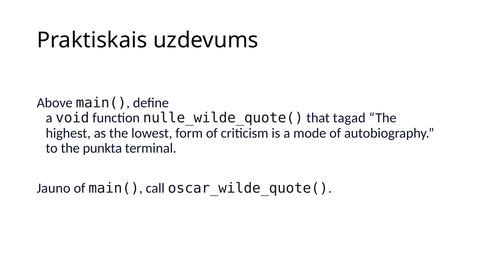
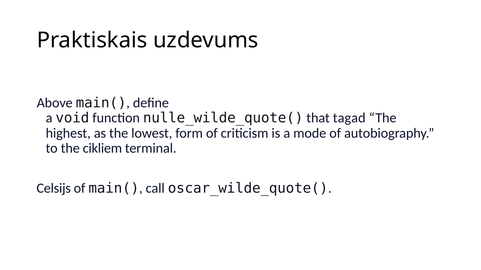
punkta: punkta -> cikliem (102, 148)
Jauno: Jauno -> Celsijs (54, 189)
